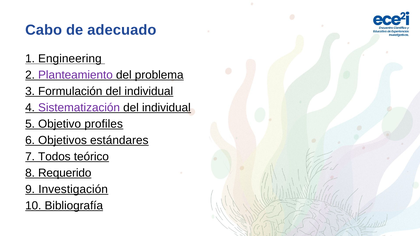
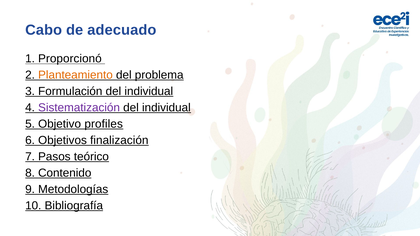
Engineering: Engineering -> Proporcionó (70, 59)
Planteamiento colour: purple -> orange (75, 75)
estándares: estándares -> finalización (119, 140)
Todos: Todos -> Pasos (54, 157)
Requerido: Requerido -> Contenido (65, 173)
Investigación: Investigación -> Metodologías (73, 189)
